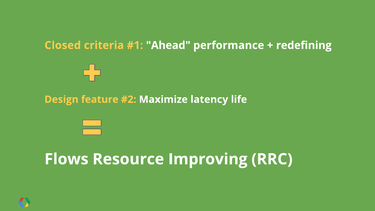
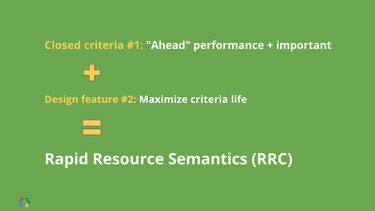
redefining: redefining -> important (304, 45)
Maximize latency: latency -> criteria (209, 99)
Flows: Flows -> Rapid (66, 159)
Improving: Improving -> Semantics (208, 159)
